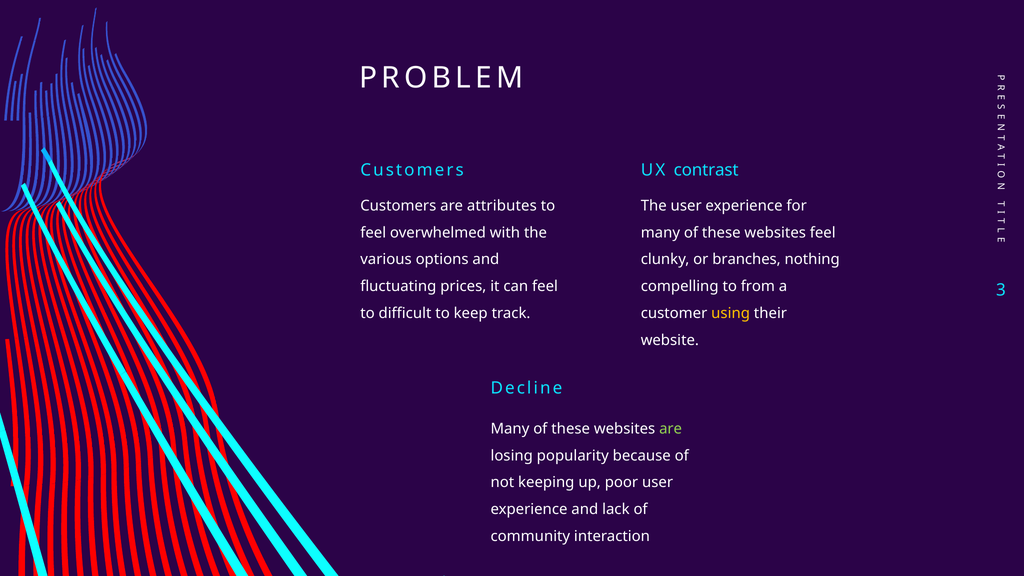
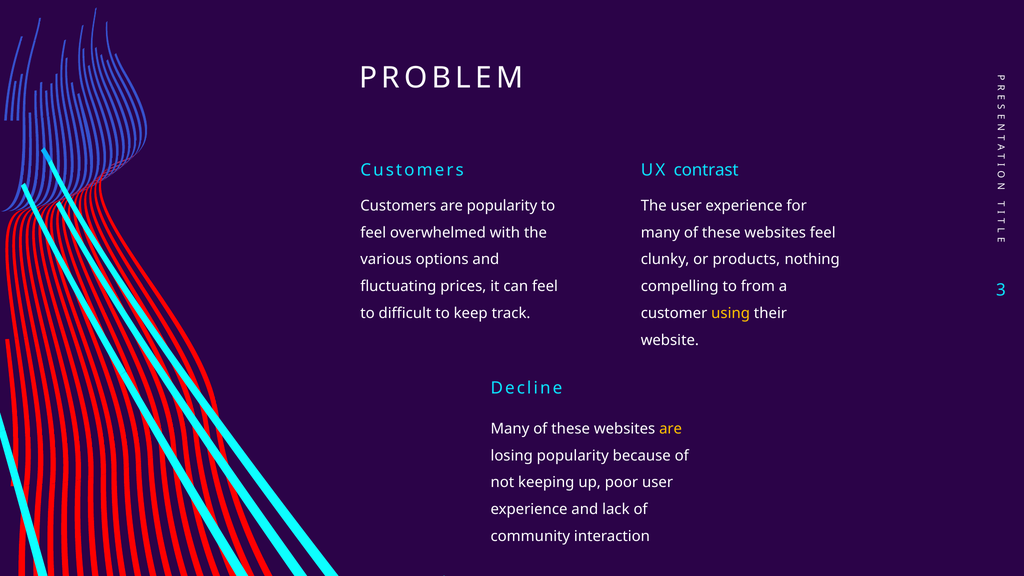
are attributes: attributes -> popularity (502, 206)
branches: branches -> products (746, 259)
are colour: light green -> yellow (671, 429)
